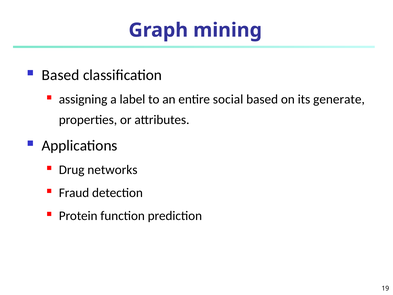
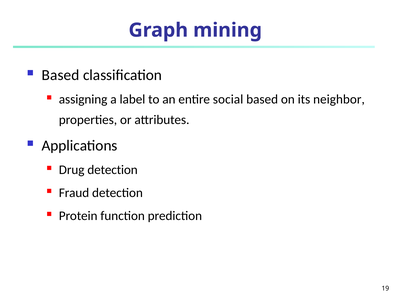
generate: generate -> neighbor (339, 99)
Drug networks: networks -> detection (113, 170)
